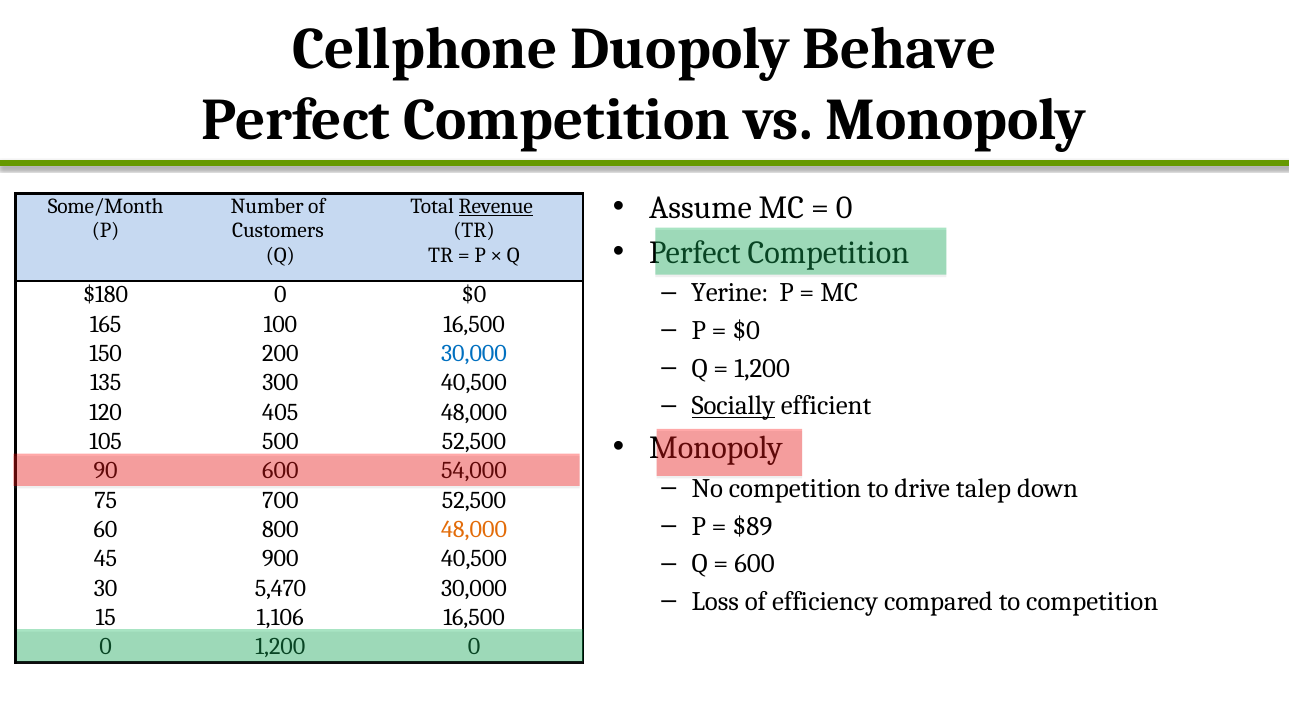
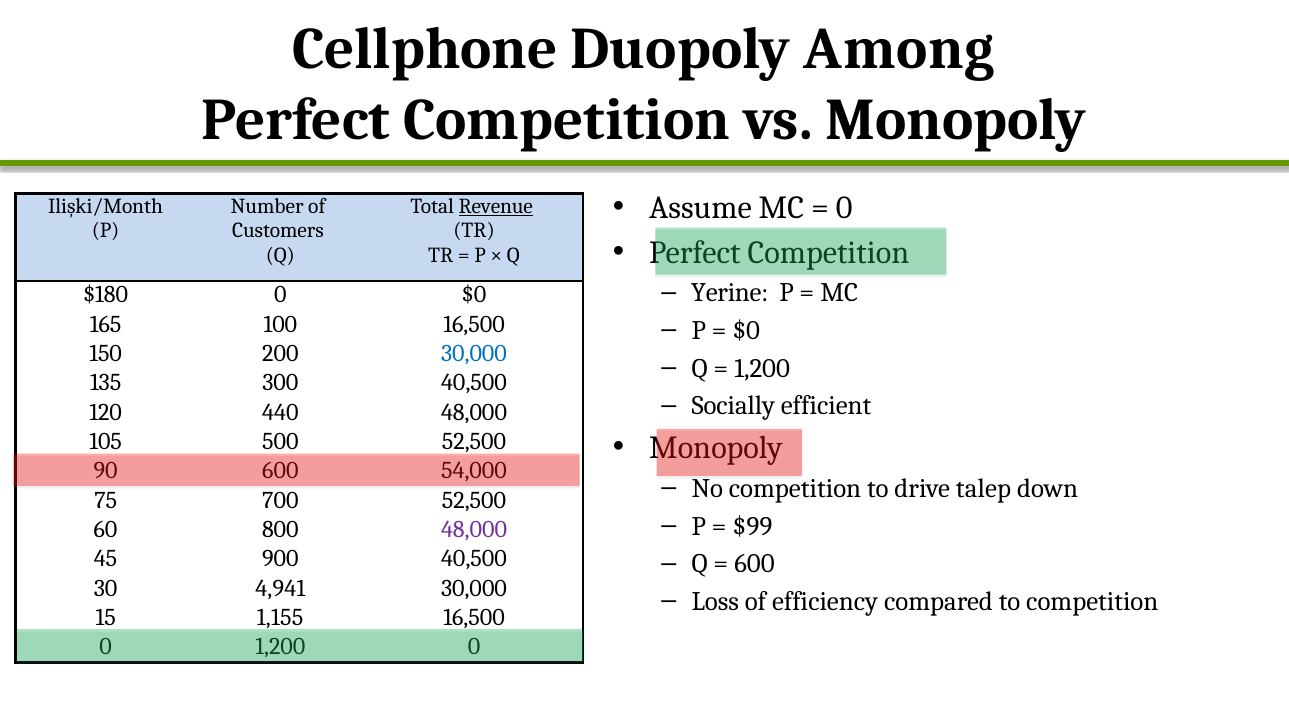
Behave: Behave -> Among (899, 49)
Some/Month: Some/Month -> Ilişki/Month (106, 206)
Socially underline: present -> none (733, 406)
405: 405 -> 440 (280, 412)
$89: $89 -> $99 (753, 526)
48,000 colour: orange -> purple (474, 530)
5,470: 5,470 -> 4,941 (280, 588)
1,106: 1,106 -> 1,155 (280, 618)
